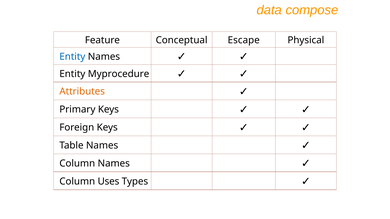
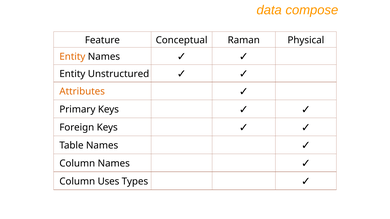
Escape: Escape -> Raman (244, 40)
Entity colour: blue -> orange (72, 57)
Myprocedure: Myprocedure -> Unstructured (119, 74)
